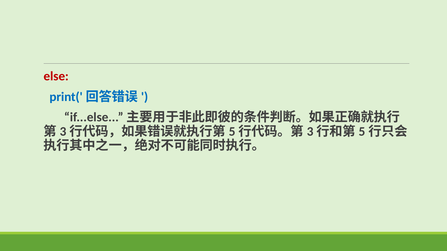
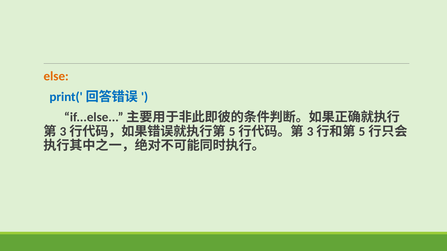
else colour: red -> orange (56, 76)
